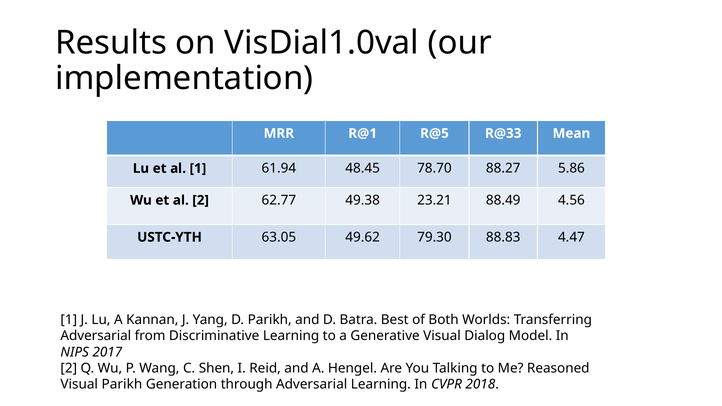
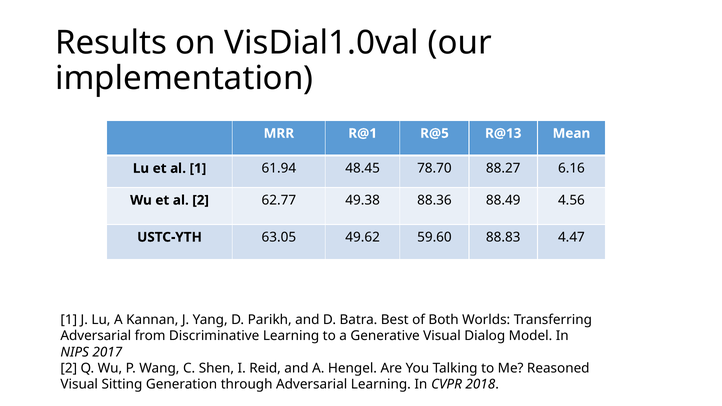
R@33: R@33 -> R@13 (503, 133)
5.86: 5.86 -> 6.16 (571, 168)
23.21: 23.21 -> 88.36 (434, 200)
79.30: 79.30 -> 59.60 (434, 237)
Visual Parikh: Parikh -> Sitting (122, 385)
